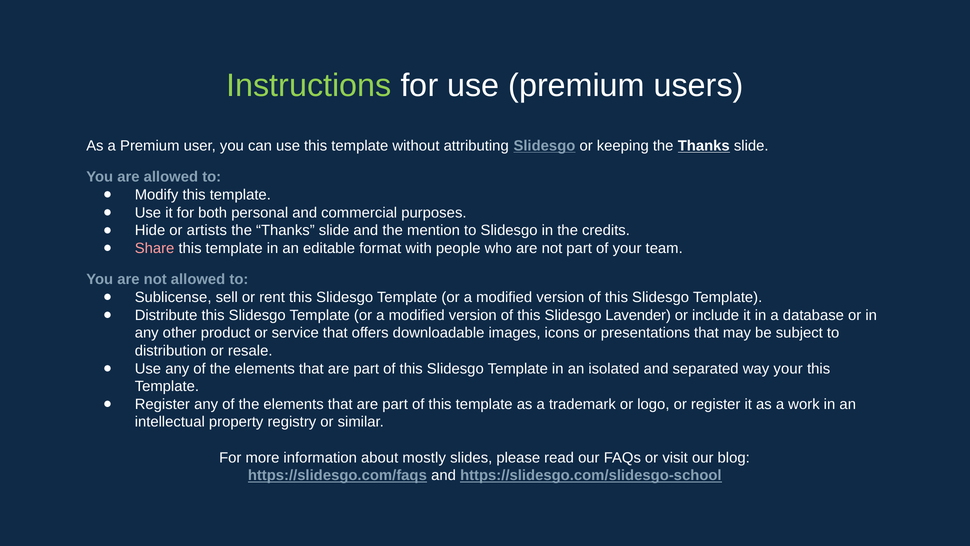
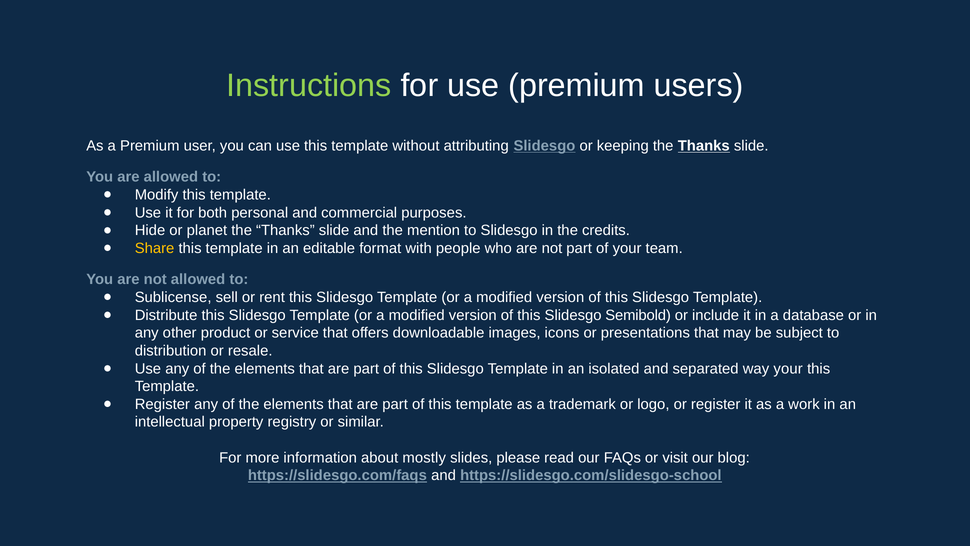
artists: artists -> planet (207, 230)
Share colour: pink -> yellow (155, 248)
Lavender: Lavender -> Semibold (638, 315)
